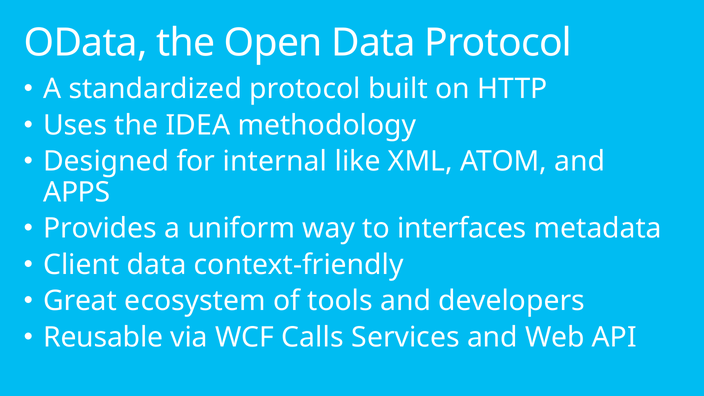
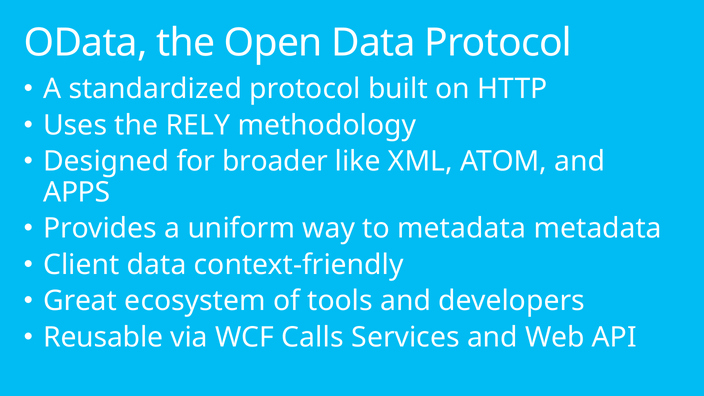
IDEA: IDEA -> RELY (198, 125)
internal: internal -> broader (275, 162)
to interfaces: interfaces -> metadata (462, 229)
